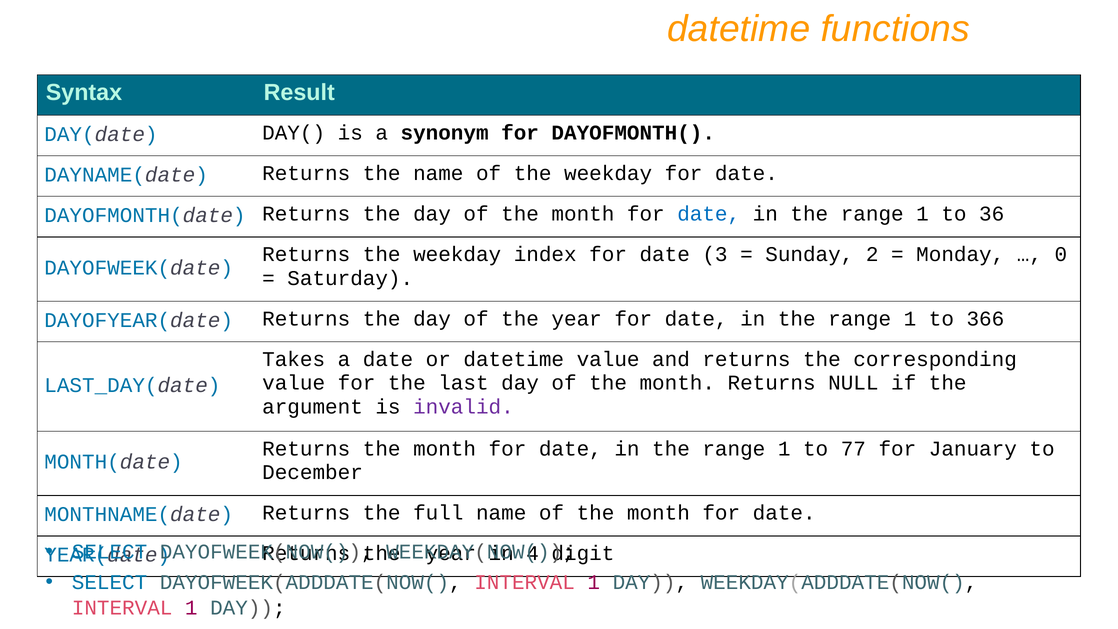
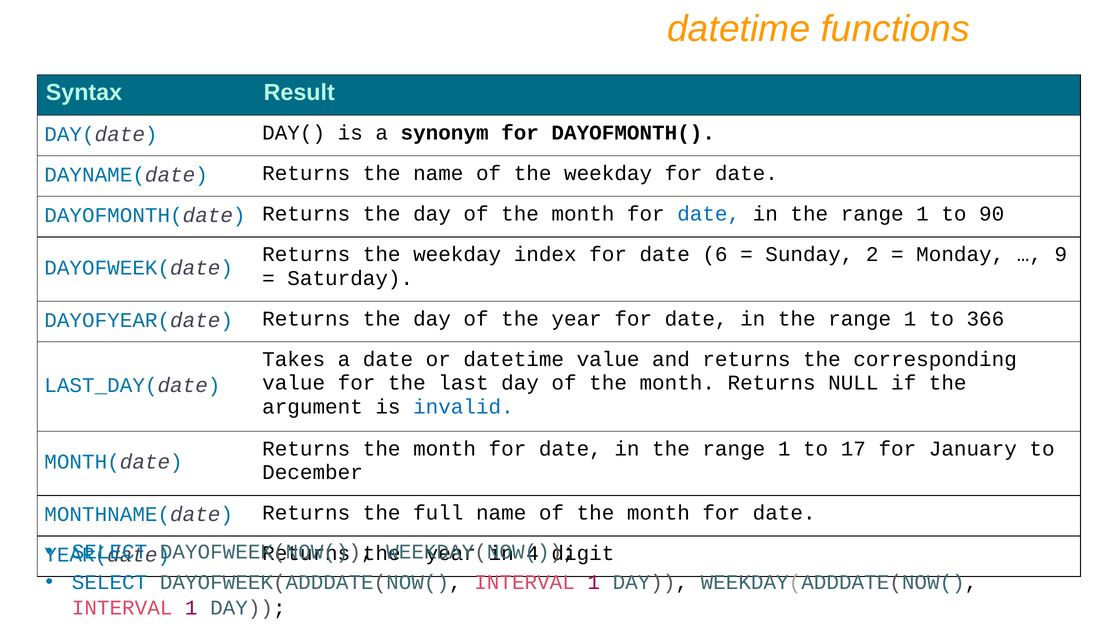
36: 36 -> 90 (992, 214)
3: 3 -> 6 (715, 254)
0: 0 -> 9 (1061, 254)
invalid colour: purple -> blue (463, 407)
77: 77 -> 17 (853, 449)
